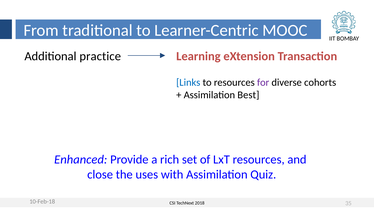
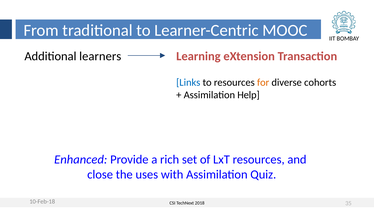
practice: practice -> learners (100, 56)
for colour: purple -> orange (263, 82)
Best: Best -> Help (248, 95)
